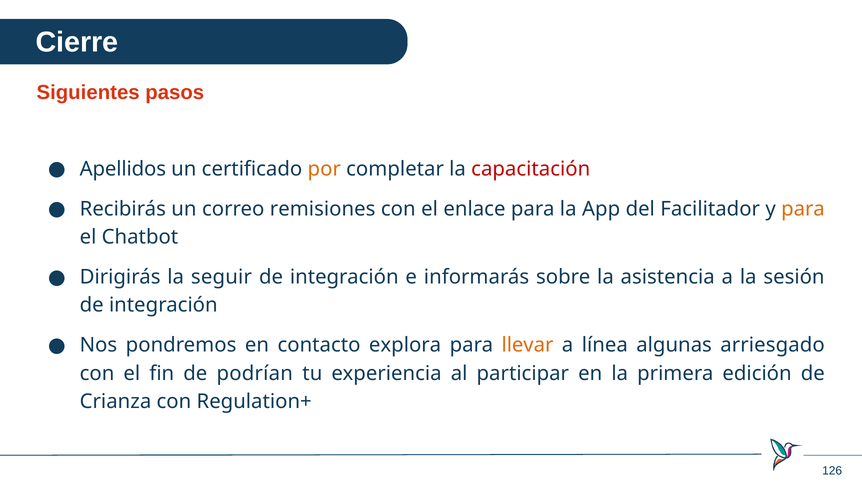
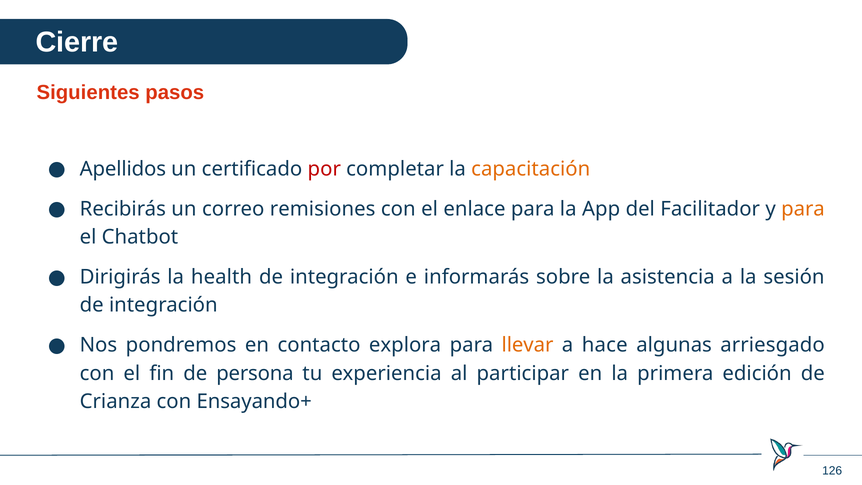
por colour: orange -> red (324, 169)
capacitación colour: red -> orange (531, 169)
seguir: seguir -> health (222, 277)
línea: línea -> hace (605, 345)
podrían: podrían -> persona (255, 373)
Regulation+: Regulation+ -> Ensayando+ (254, 401)
